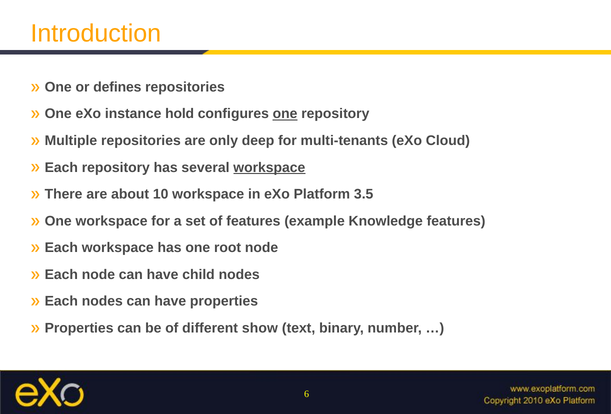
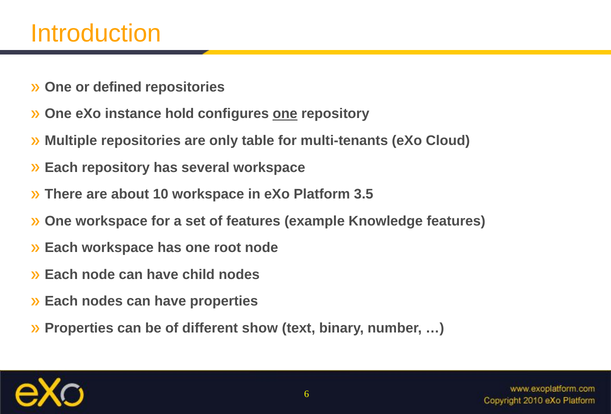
defines: defines -> defined (117, 87)
deep: deep -> table (258, 141)
workspace underline: present -> none (269, 167)
